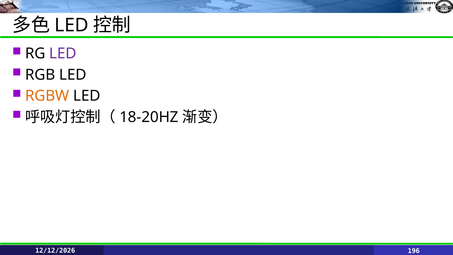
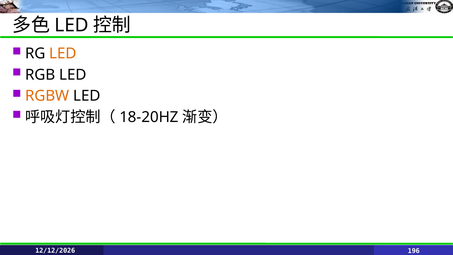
LED colour: purple -> orange (63, 54)
